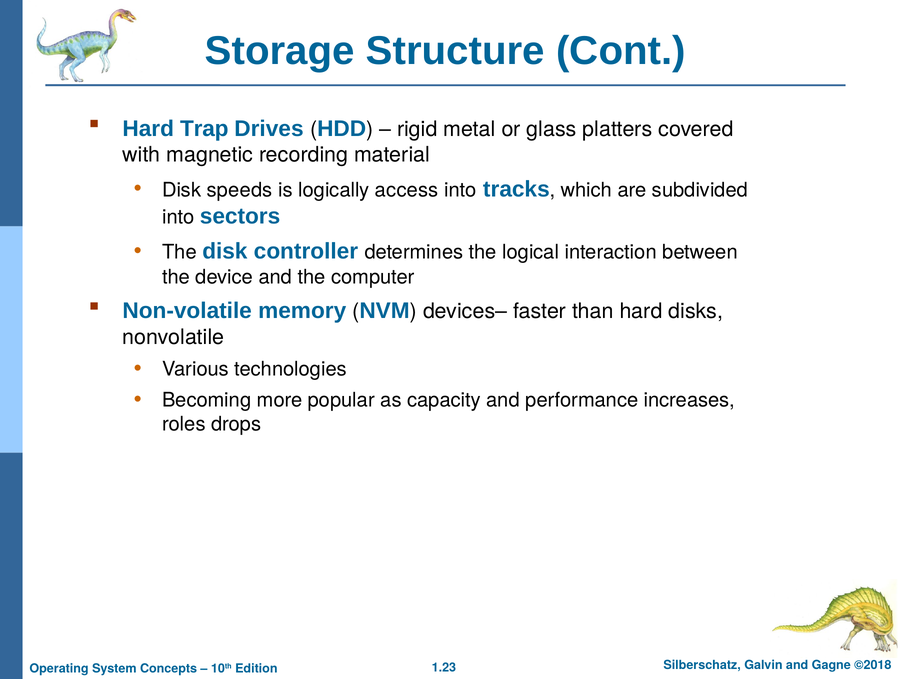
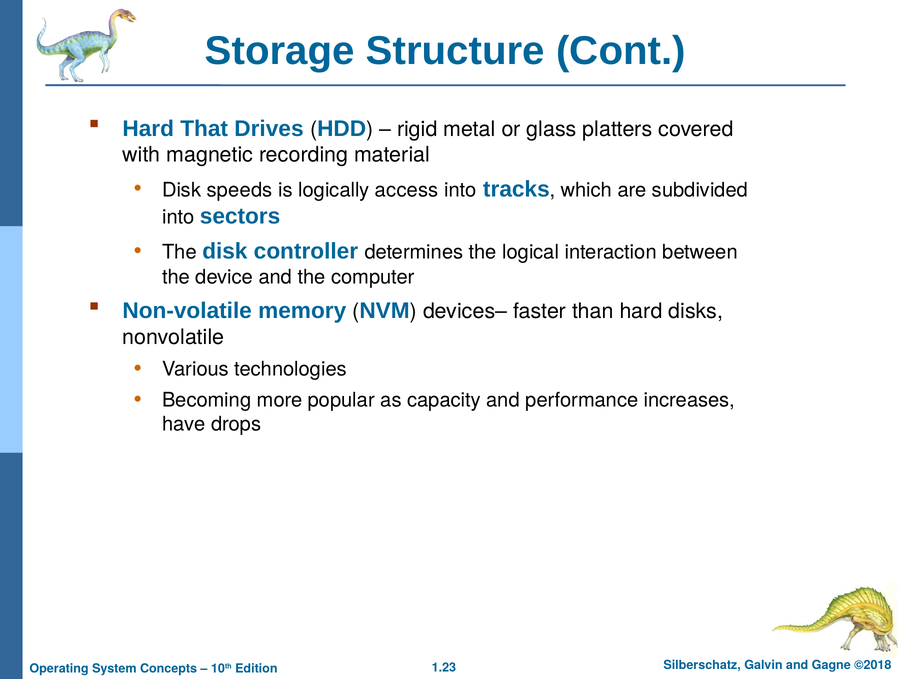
Trap: Trap -> That (204, 129)
roles: roles -> have (184, 425)
